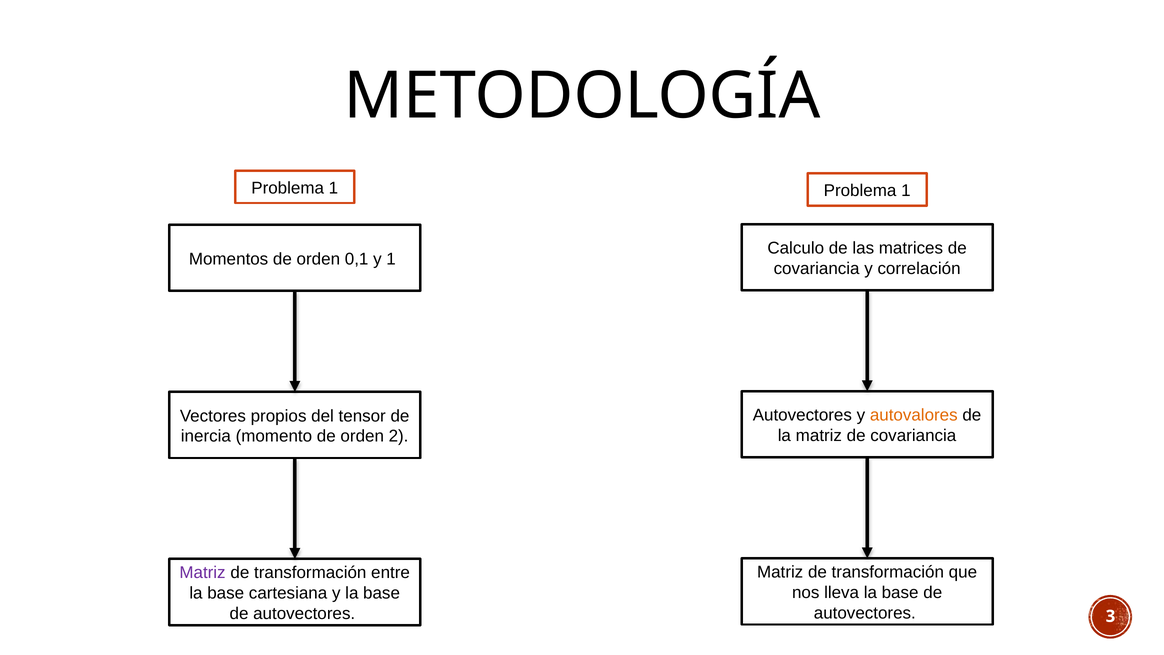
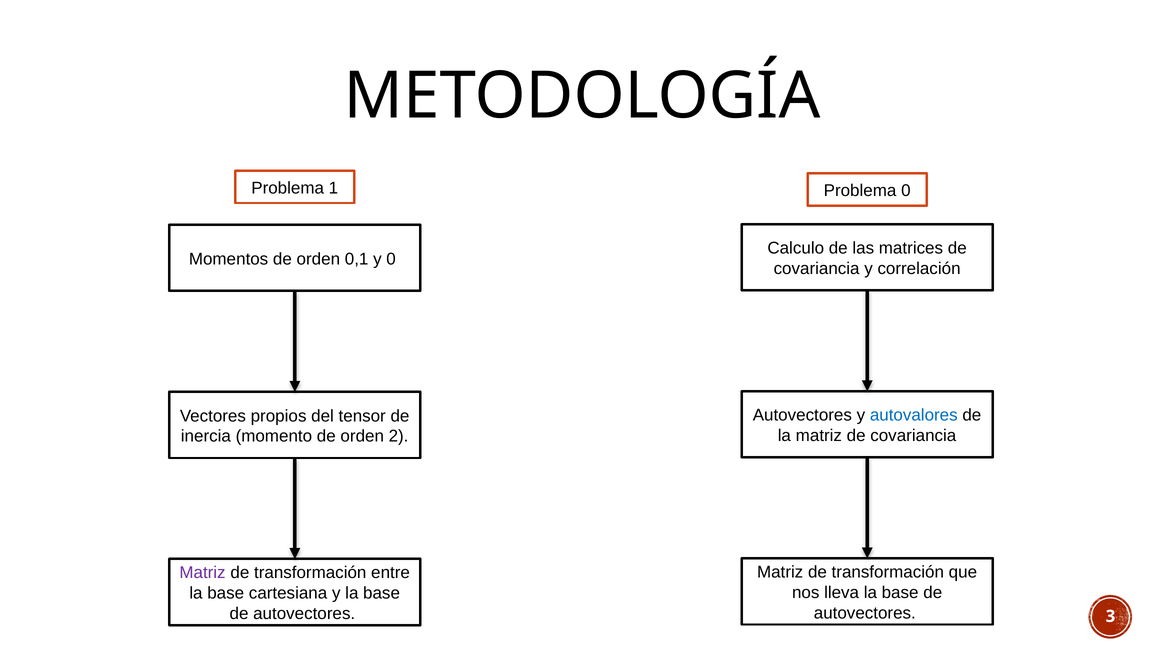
1 Problema 1: 1 -> 0 (906, 191)
y 1: 1 -> 0 (391, 259)
autovalores colour: orange -> blue (914, 415)
